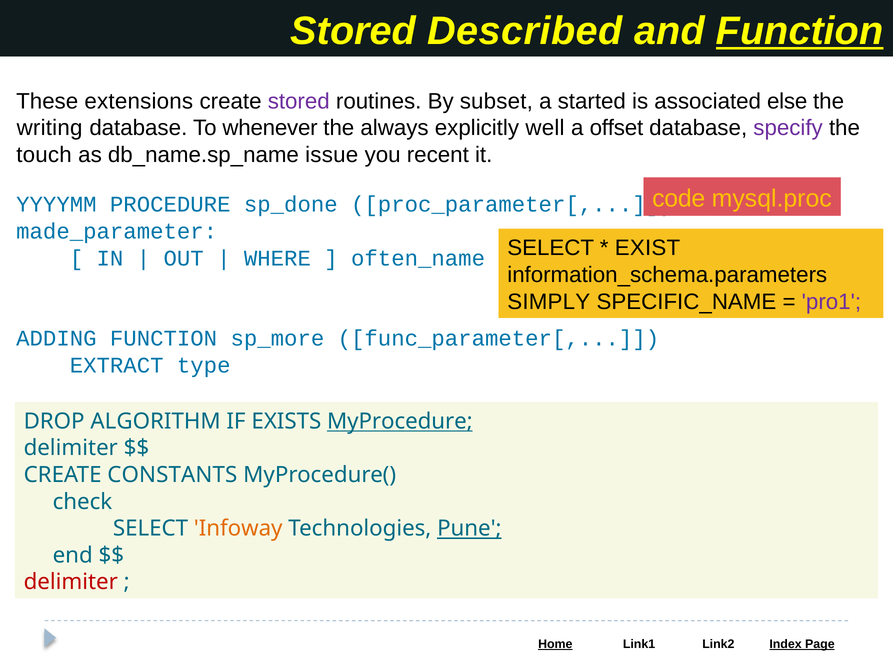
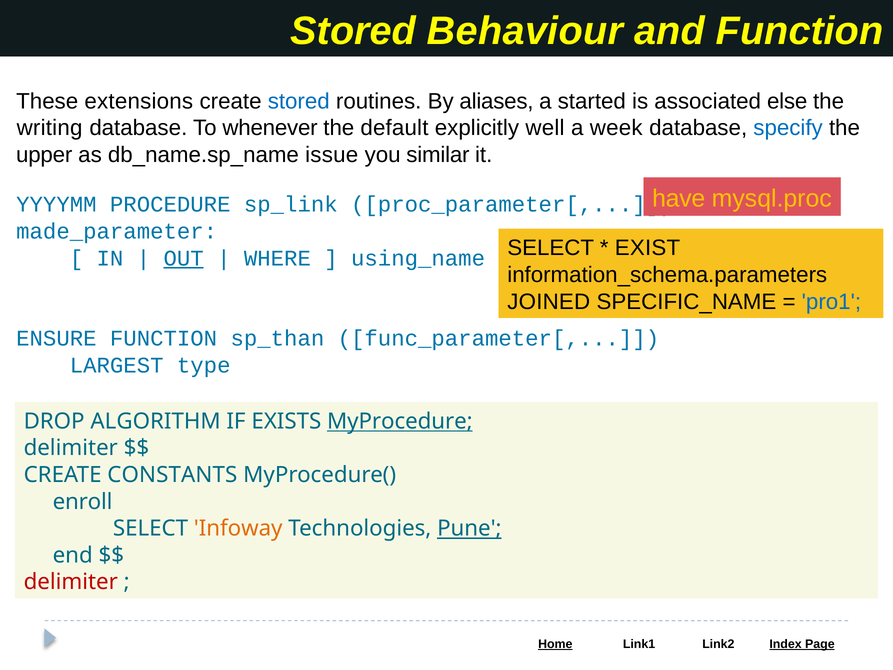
Described: Described -> Behaviour (525, 31)
Function underline: present -> none (800, 31)
stored colour: purple -> blue (299, 101)
subset: subset -> aliases (497, 101)
always: always -> default (394, 128)
offset: offset -> week (616, 128)
specify colour: purple -> blue (788, 128)
touch: touch -> upper (44, 155)
recent: recent -> similar (438, 155)
code: code -> have (679, 198)
sp_done: sp_done -> sp_link (291, 204)
OUT underline: none -> present (184, 258)
often_name: often_name -> using_name (418, 258)
SIMPLY: SIMPLY -> JOINED (549, 302)
pro1 colour: purple -> blue (831, 302)
ADDING: ADDING -> ENSURE (56, 338)
sp_more: sp_more -> sp_than (277, 338)
EXTRACT: EXTRACT -> LARGEST (117, 365)
check: check -> enroll (83, 502)
